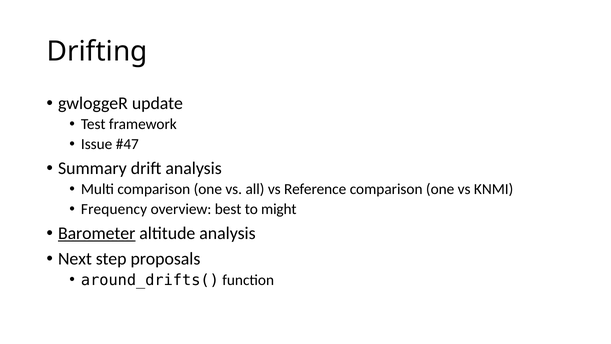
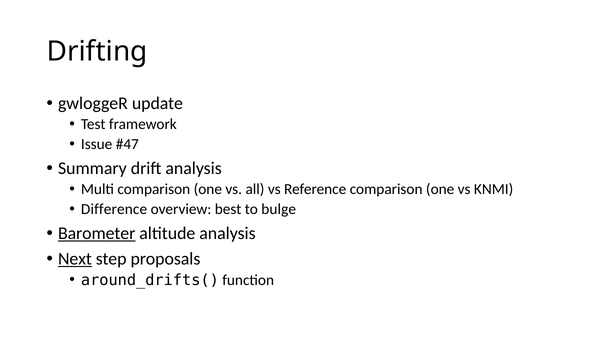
Frequency: Frequency -> Difference (114, 209)
might: might -> bulge (279, 209)
Next underline: none -> present (75, 259)
